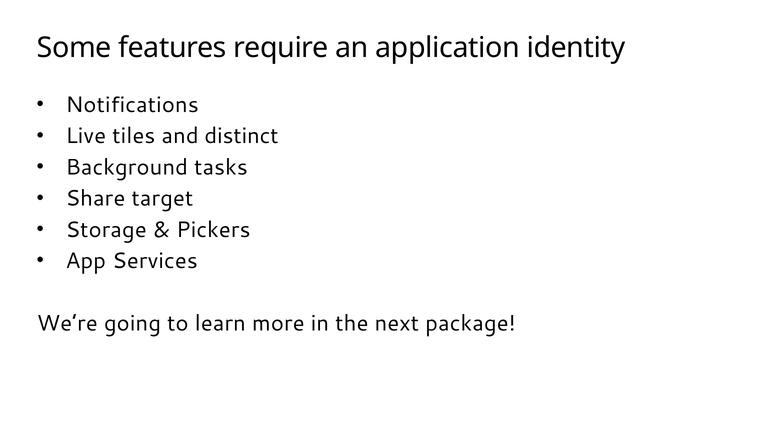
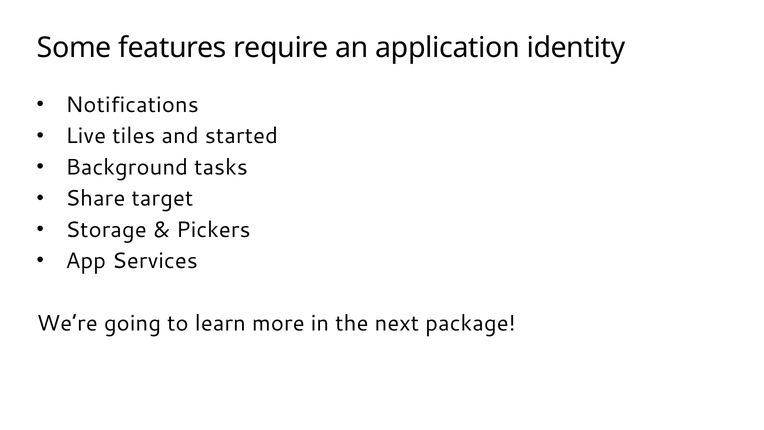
distinct: distinct -> started (241, 136)
